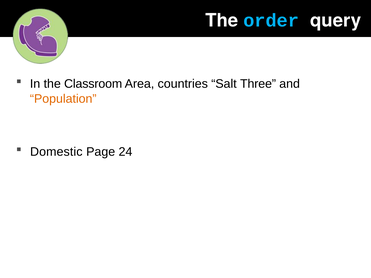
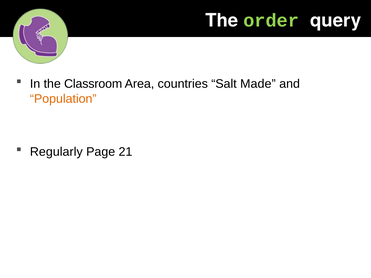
order colour: light blue -> light green (271, 20)
Three: Three -> Made (258, 84)
Domestic: Domestic -> Regularly (56, 152)
24: 24 -> 21 (125, 152)
